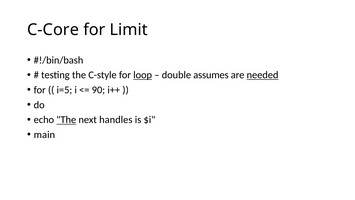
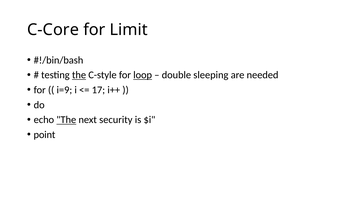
the underline: none -> present (79, 75)
assumes: assumes -> sleeping (211, 75)
needed underline: present -> none (263, 75)
i=5: i=5 -> i=9 (64, 90)
90: 90 -> 17 (98, 90)
handles: handles -> security (116, 120)
main: main -> point (44, 134)
